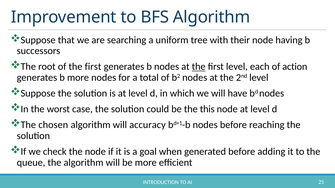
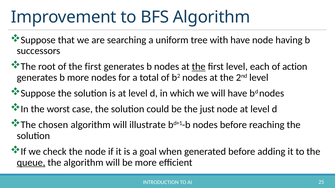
with their: their -> have (240, 40)
this: this -> just (207, 109)
accuracy: accuracy -> illustrate (148, 125)
queue underline: none -> present (31, 163)
